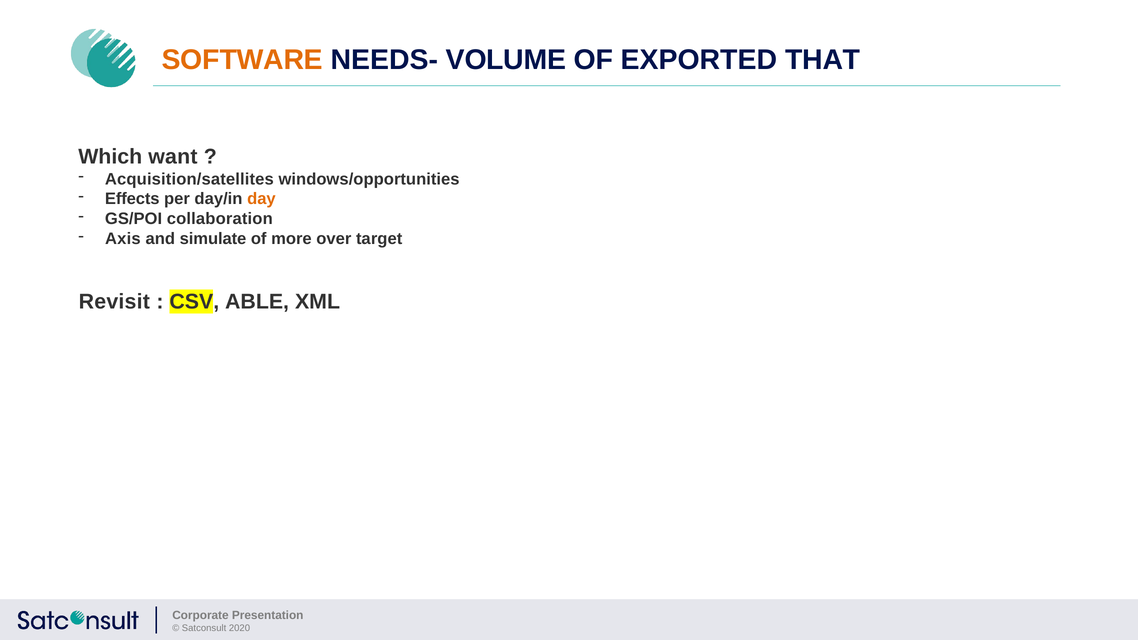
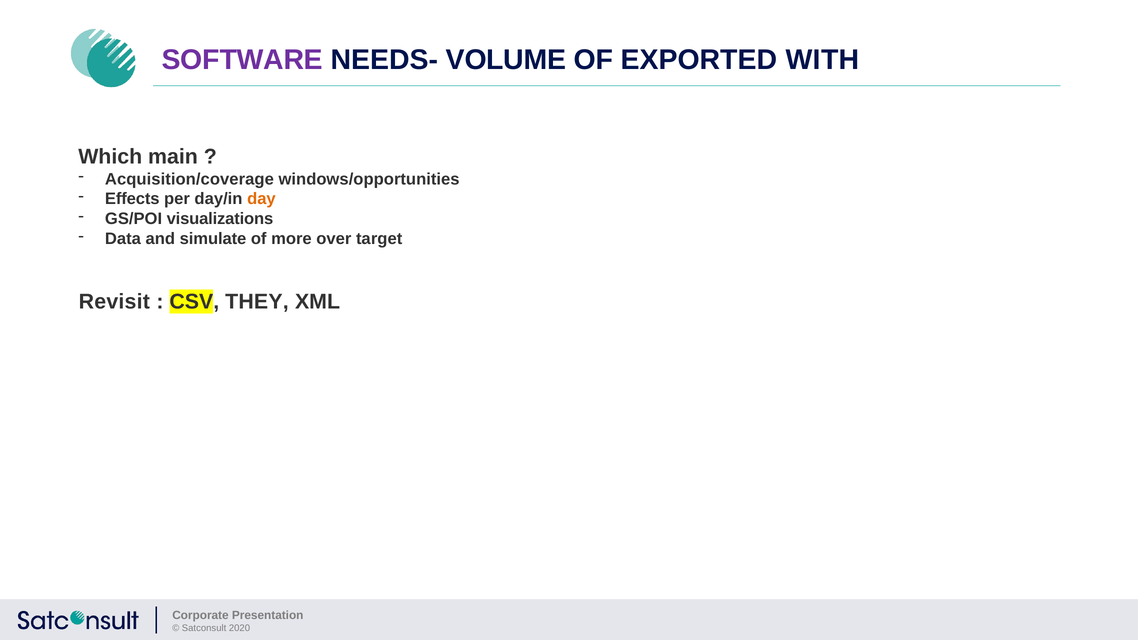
SOFTWARE colour: orange -> purple (242, 60)
THAT: THAT -> WITH (822, 60)
want: want -> main (173, 157)
Acquisition/satellites: Acquisition/satellites -> Acquisition/coverage (189, 179)
collaboration: collaboration -> visualizations (220, 219)
Axis: Axis -> Data (123, 239)
ABLE: ABLE -> THEY (257, 302)
